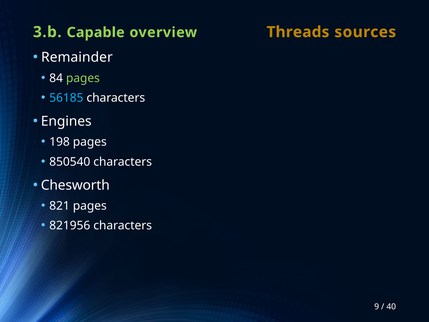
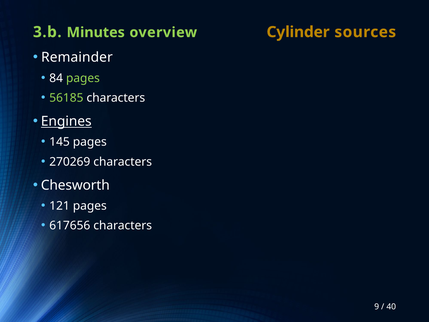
Capable: Capable -> Minutes (96, 32)
Threads: Threads -> Cylinder (298, 32)
56185 colour: light blue -> light green (66, 98)
Engines underline: none -> present (66, 121)
198: 198 -> 145 (60, 142)
850540: 850540 -> 270269 (70, 162)
821: 821 -> 121 (60, 206)
821956: 821956 -> 617656 (70, 226)
